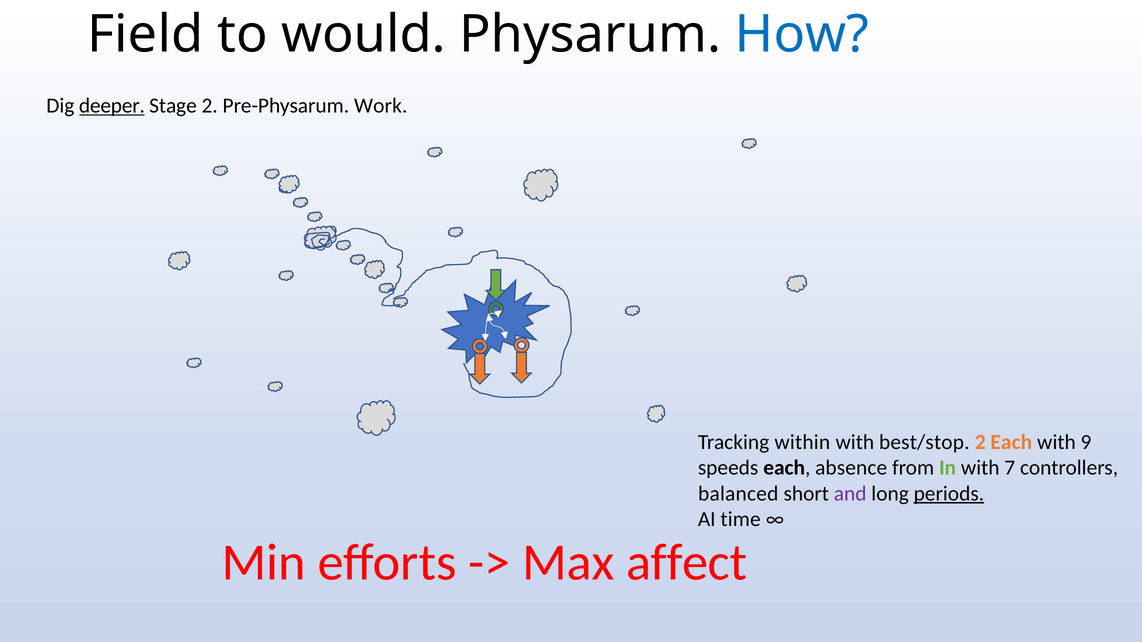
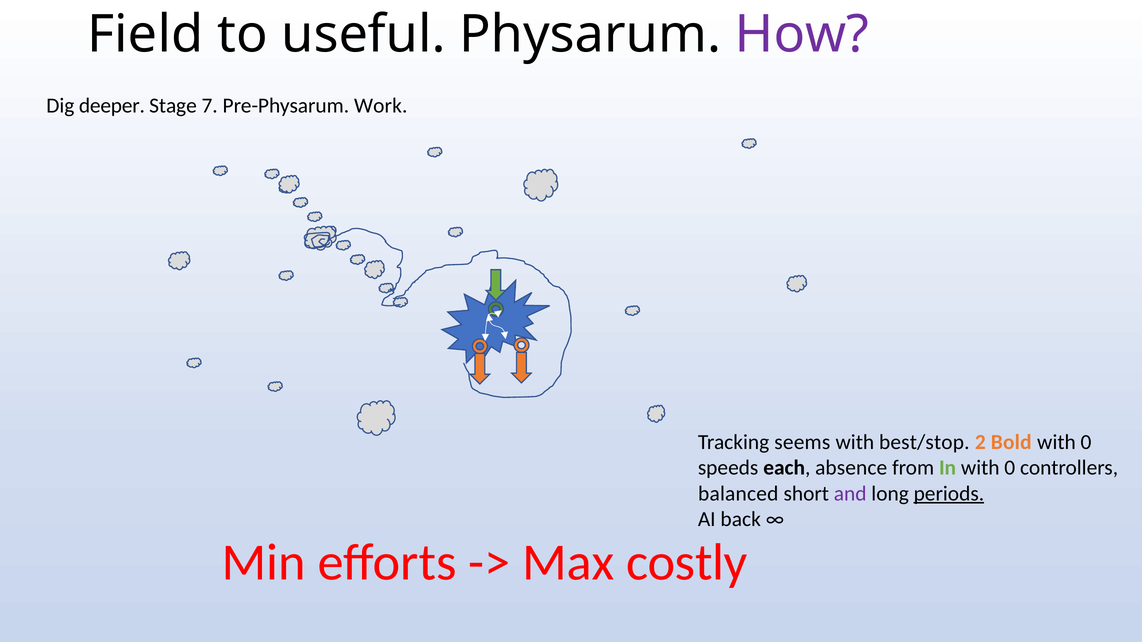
would: would -> useful (363, 34)
How colour: blue -> purple (802, 34)
deeper underline: present -> none (112, 106)
Stage 2: 2 -> 7 (210, 106)
within: within -> seems (802, 442)
2 Each: Each -> Bold (1011, 442)
9: 9 -> 0 (1086, 442)
In with 7: 7 -> 0 (1010, 468)
time: time -> back (741, 520)
affect: affect -> costly (687, 563)
